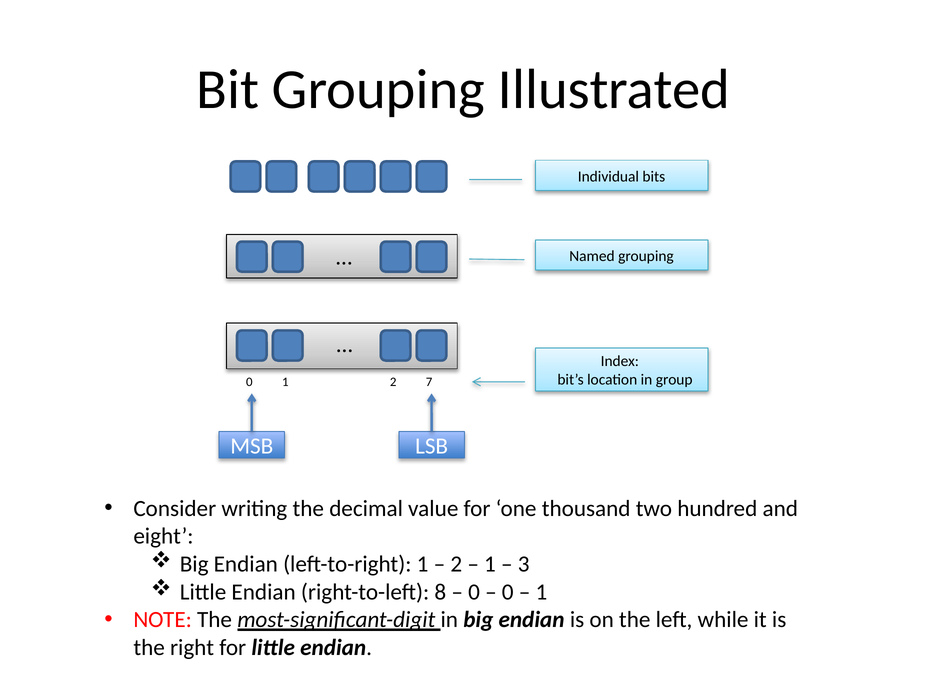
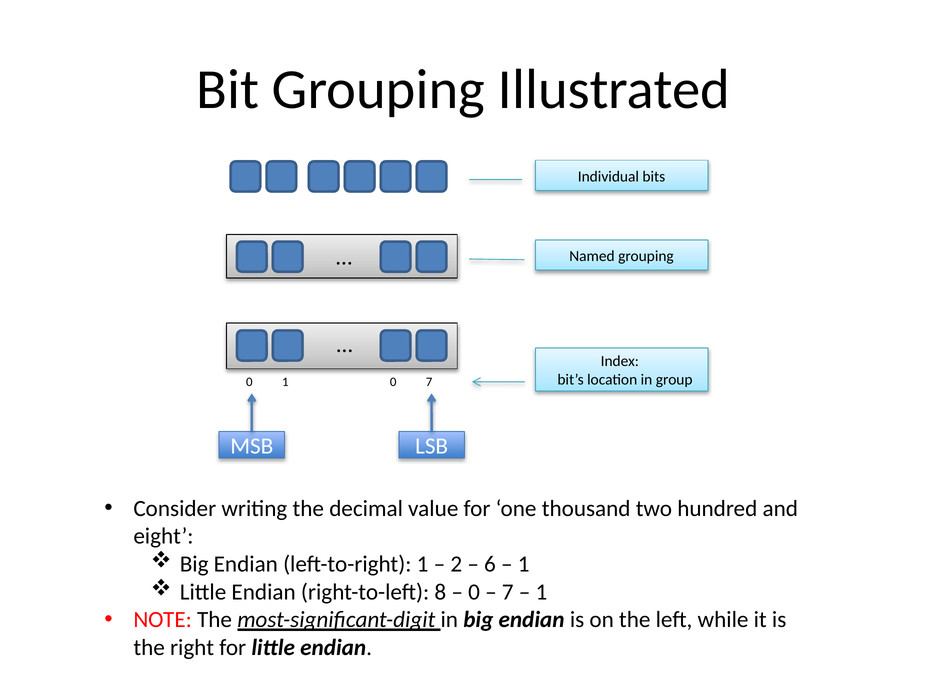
1 2: 2 -> 0 (393, 382)
1: 1 -> 6 (490, 564)
3: 3 -> 1 (524, 564)
0: 0 -> 7 (508, 592)
